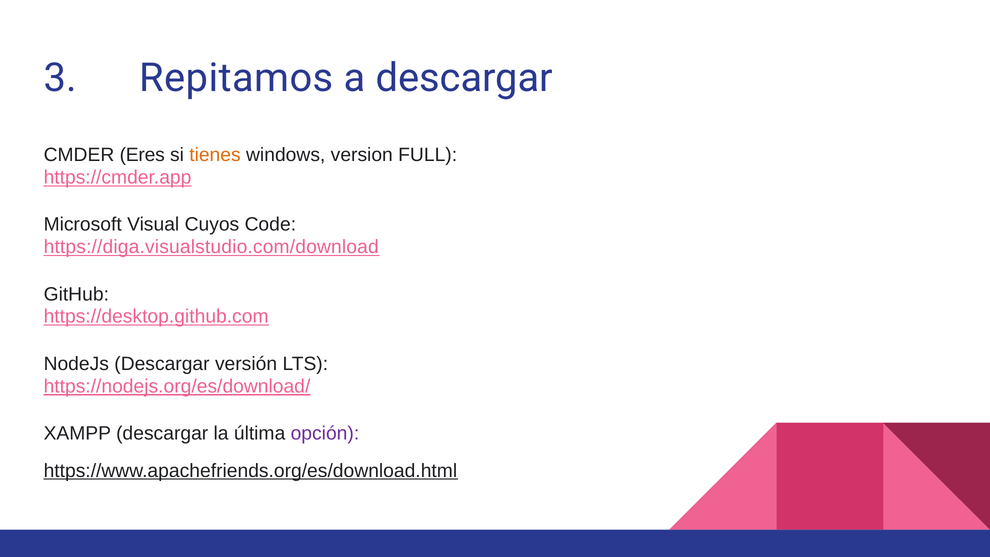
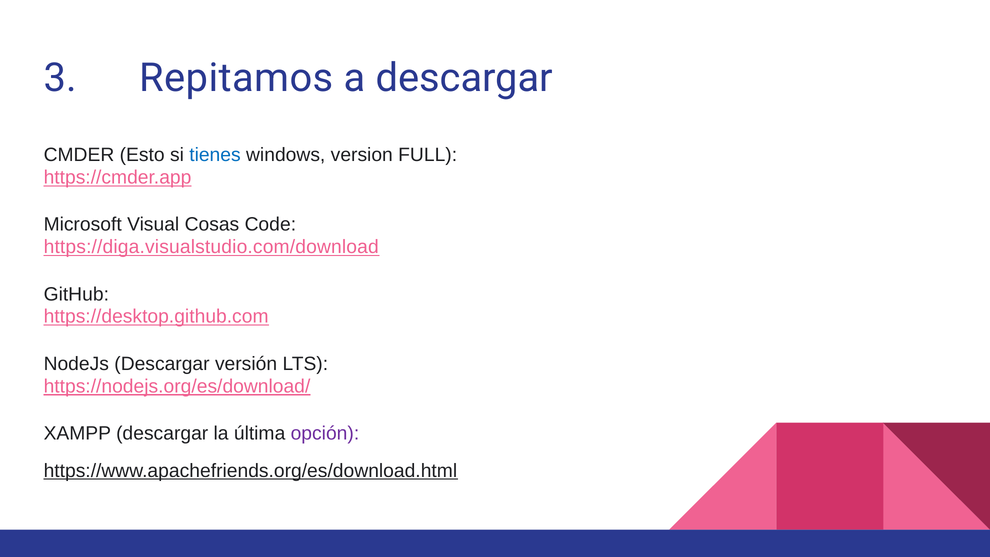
Eres: Eres -> Esto (142, 155)
tienes colour: orange -> blue (215, 155)
Cuyos: Cuyos -> Cosas (212, 225)
